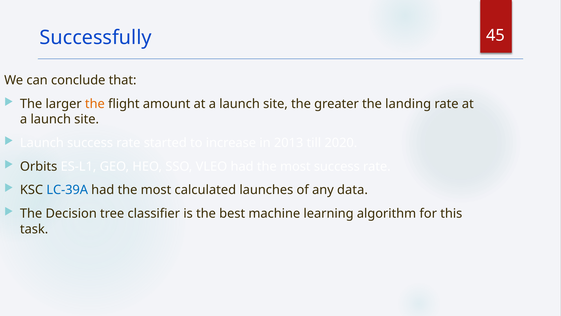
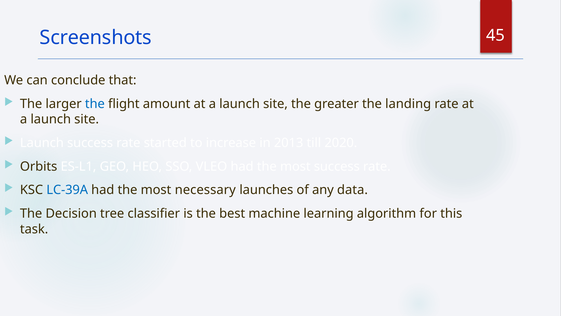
Successfully: Successfully -> Screenshots (96, 37)
the colour: orange -> blue (95, 104)
calculated: calculated -> necessary (205, 190)
